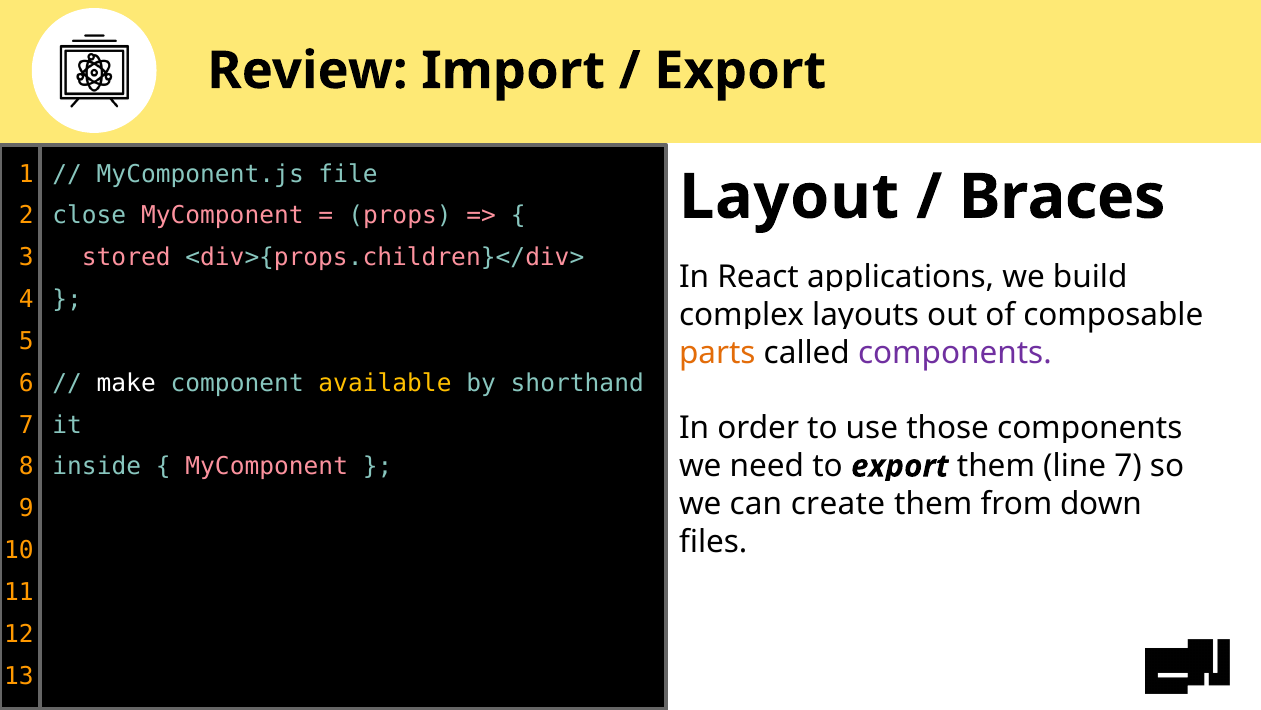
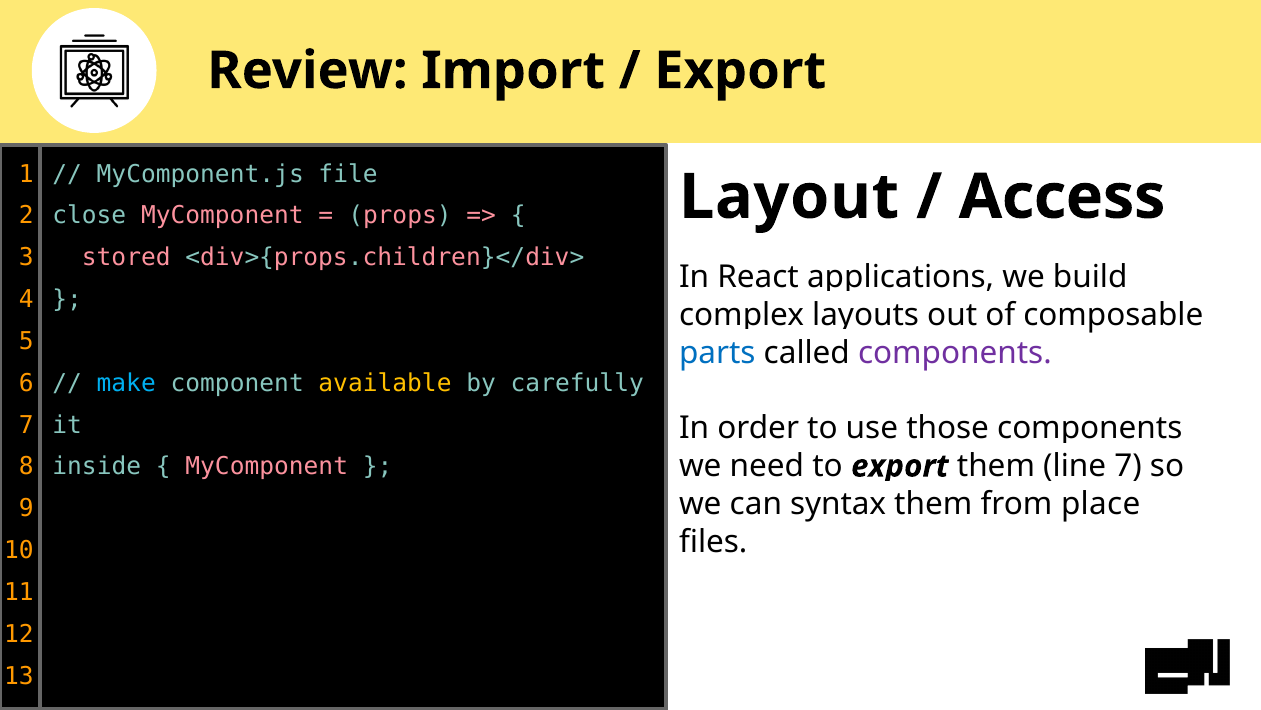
Braces: Braces -> Access (1062, 197)
parts colour: orange -> blue (717, 352)
make colour: white -> light blue (126, 383)
shorthand: shorthand -> carefully (577, 383)
create: create -> syntax (838, 504)
down: down -> place (1101, 504)
